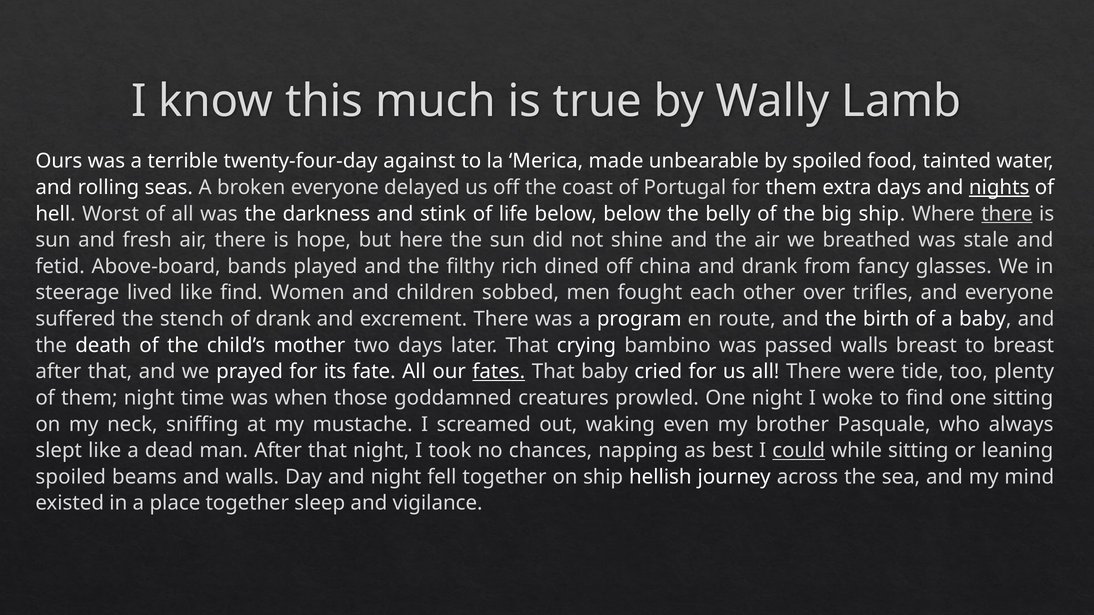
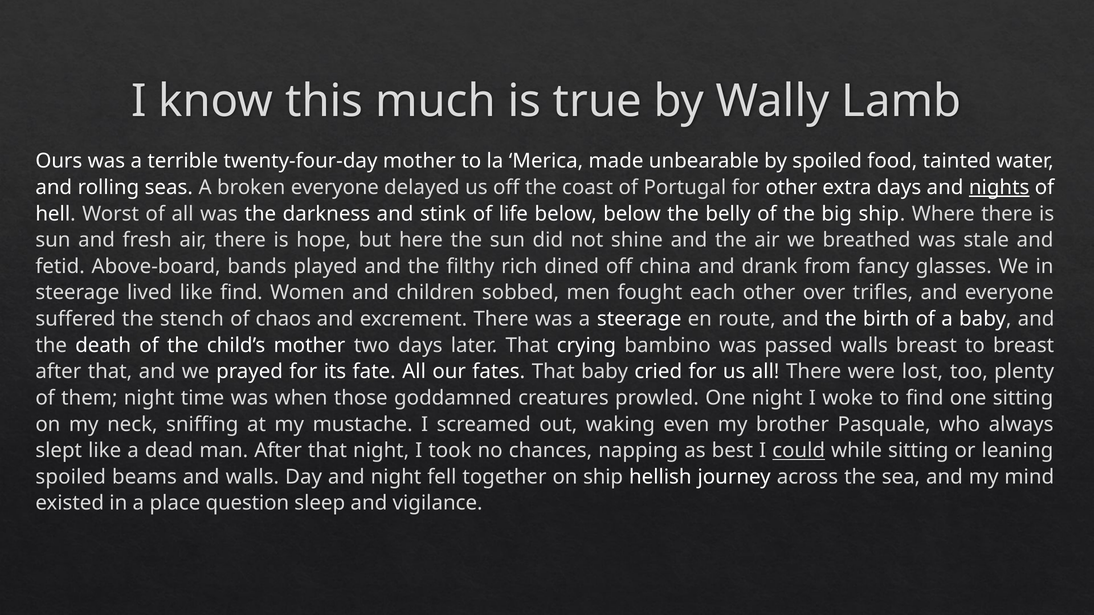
twenty-four-day against: against -> mother (419, 161)
for them: them -> other (791, 188)
there underline: present -> none (1007, 214)
of drank: drank -> chaos (283, 319)
a program: program -> steerage (639, 319)
fates underline: present -> none (499, 372)
tide: tide -> lost (922, 372)
place together: together -> question (247, 503)
